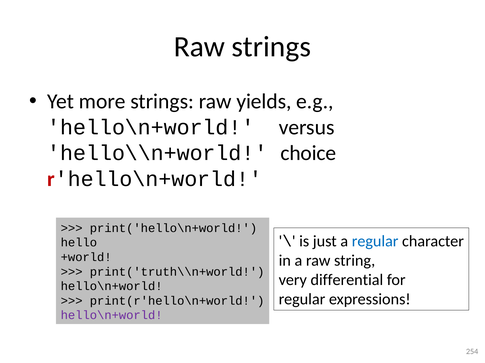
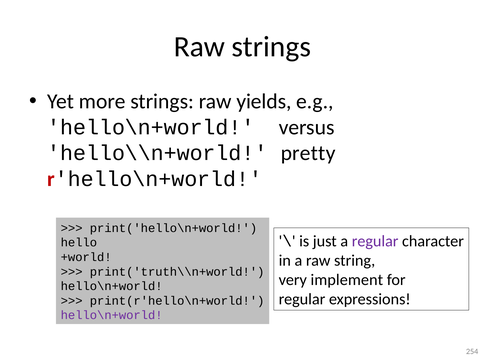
choice: choice -> pretty (308, 153)
regular colour: blue -> purple (375, 242)
differential: differential -> implement (347, 280)
